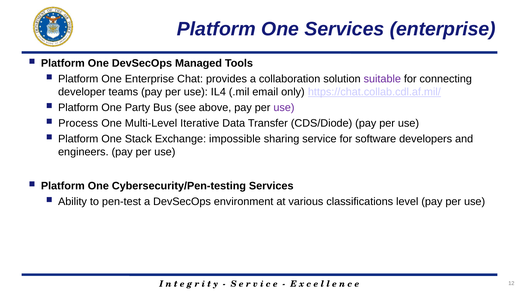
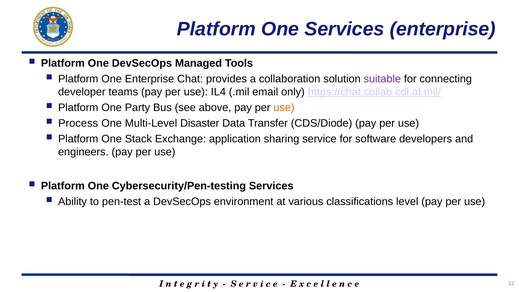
use colour: purple -> orange (284, 108)
Iterative: Iterative -> Disaster (200, 123)
impossible: impossible -> application (235, 139)
